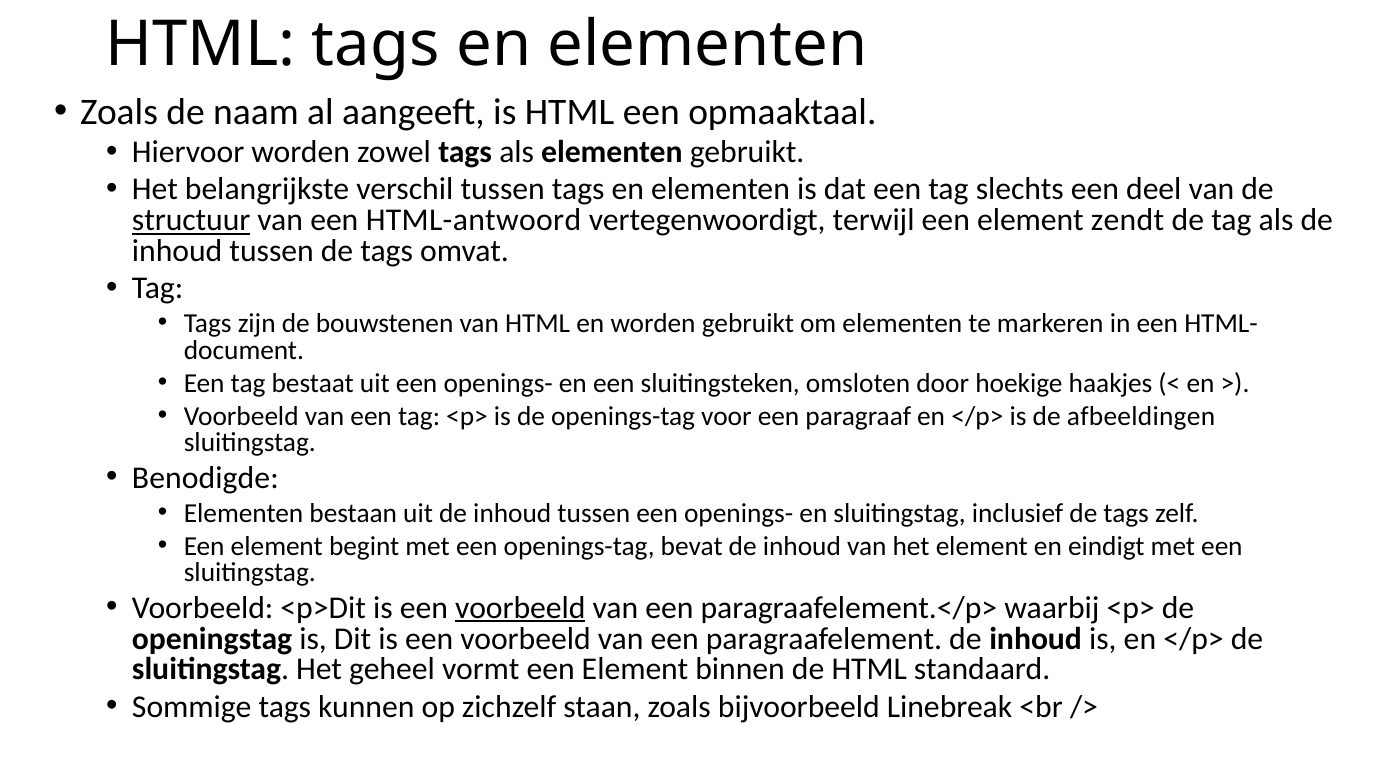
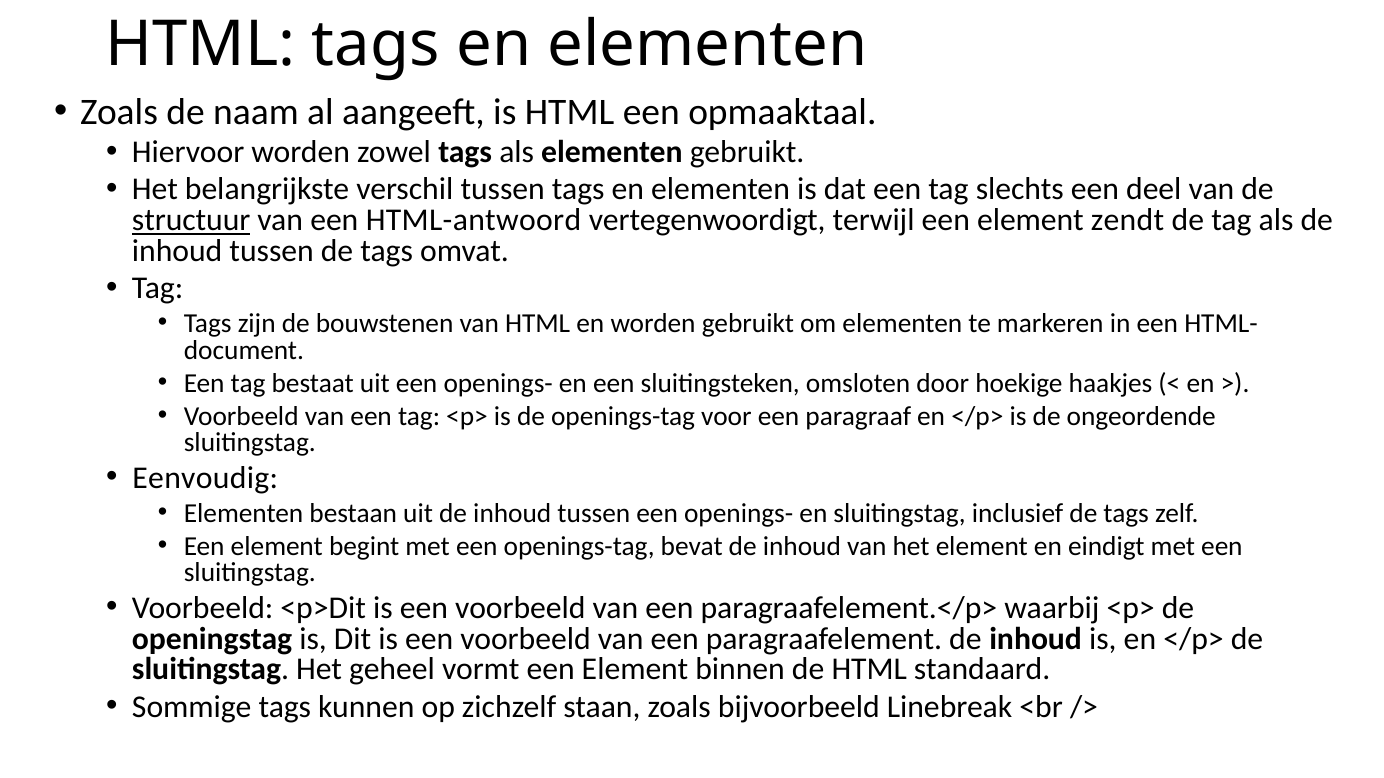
afbeeldingen: afbeeldingen -> ongeordende (1141, 417)
Benodigde: Benodigde -> Eenvoudig (205, 478)
voorbeeld underline: present -> none (520, 608)
